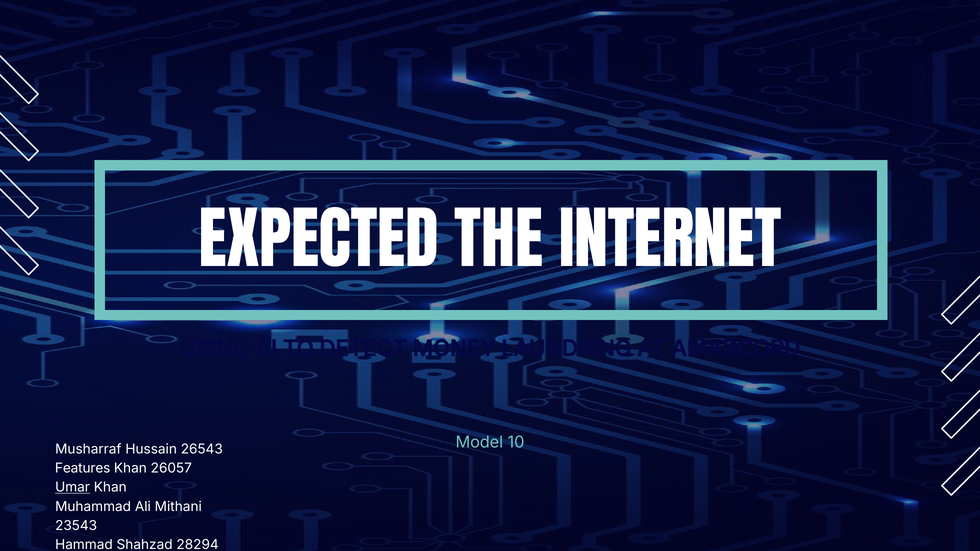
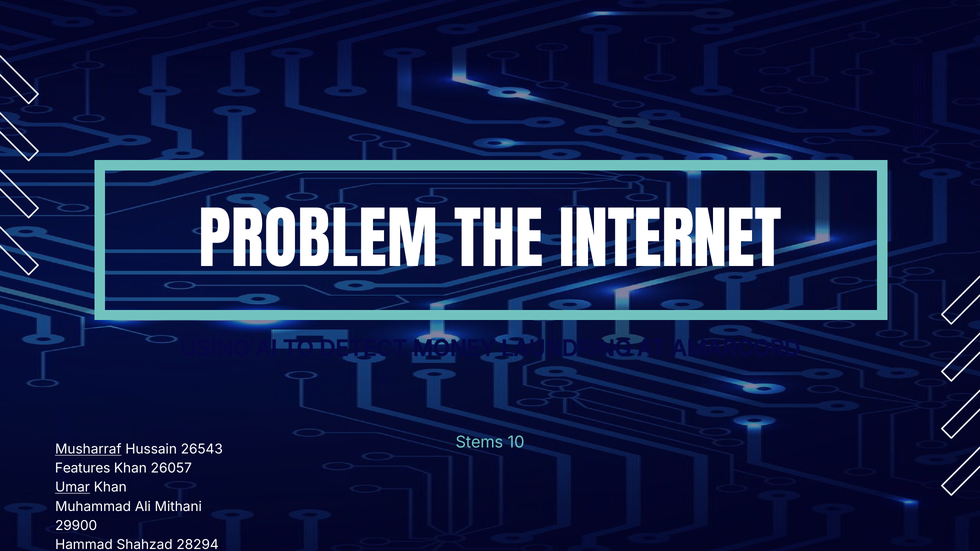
EXPECTED: EXPECTED -> PROBLEM (318, 244)
Model: Model -> Stems (479, 442)
Musharraf underline: none -> present (88, 450)
23543: 23543 -> 29900 (76, 526)
